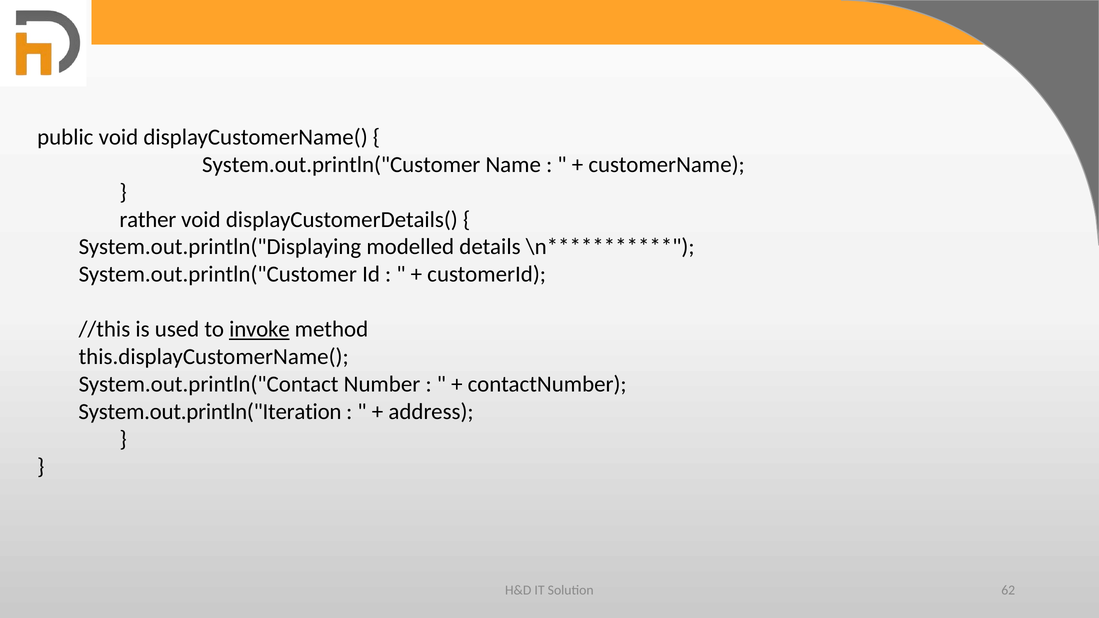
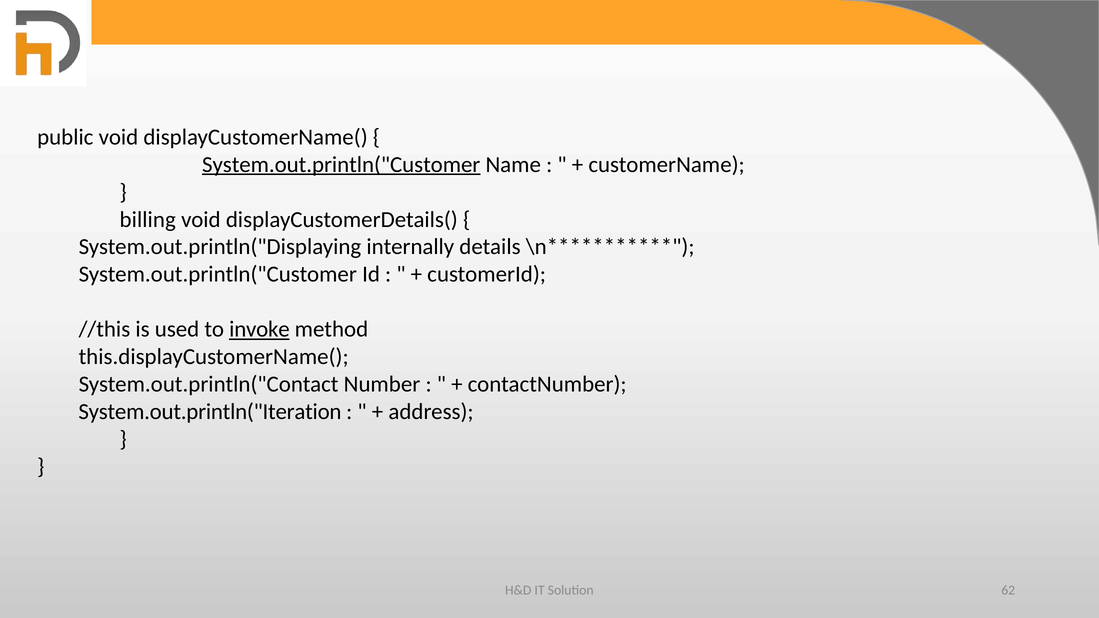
System.out.println("Customer underline: none -> present (341, 165)
rather: rather -> billing (148, 220)
modelled: modelled -> internally (410, 247)
